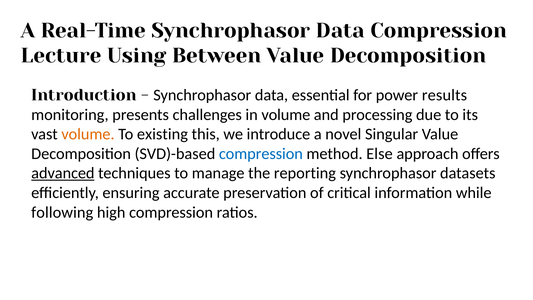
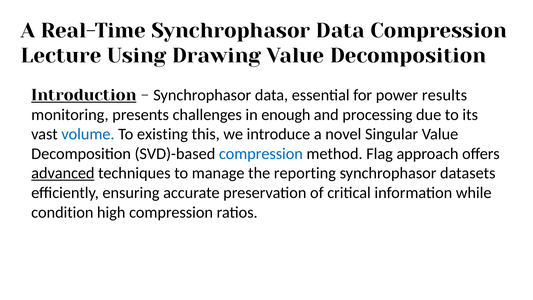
Between: Between -> Drawing (217, 56)
Introduction underline: none -> present (84, 95)
in volume: volume -> enough (286, 115)
volume colour: orange -> blue (88, 134)
Else: Else -> Flag (380, 154)
following: following -> condition (62, 212)
